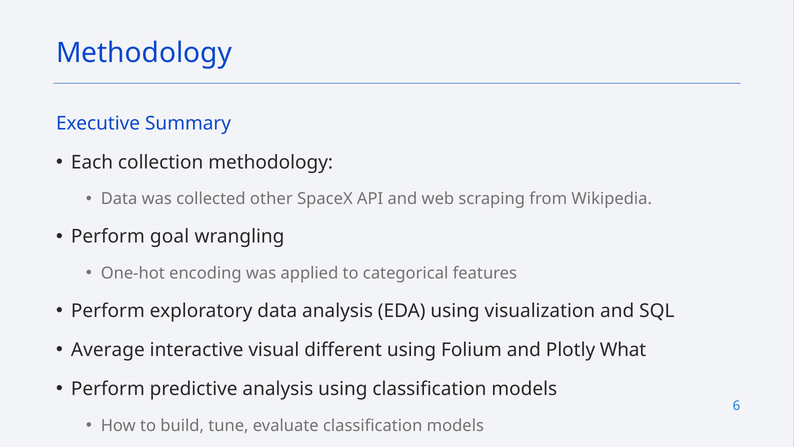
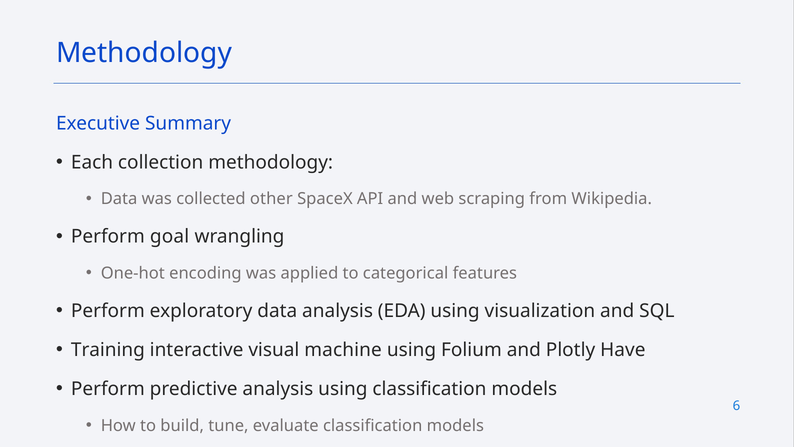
Average: Average -> Training (108, 350)
different: different -> machine (343, 350)
What: What -> Have (623, 350)
